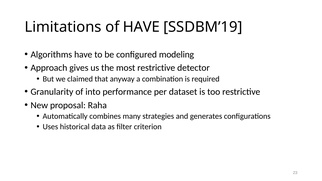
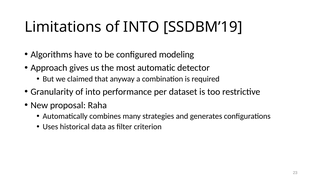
Limitations of HAVE: HAVE -> INTO (141, 27)
most restrictive: restrictive -> automatic (156, 68)
